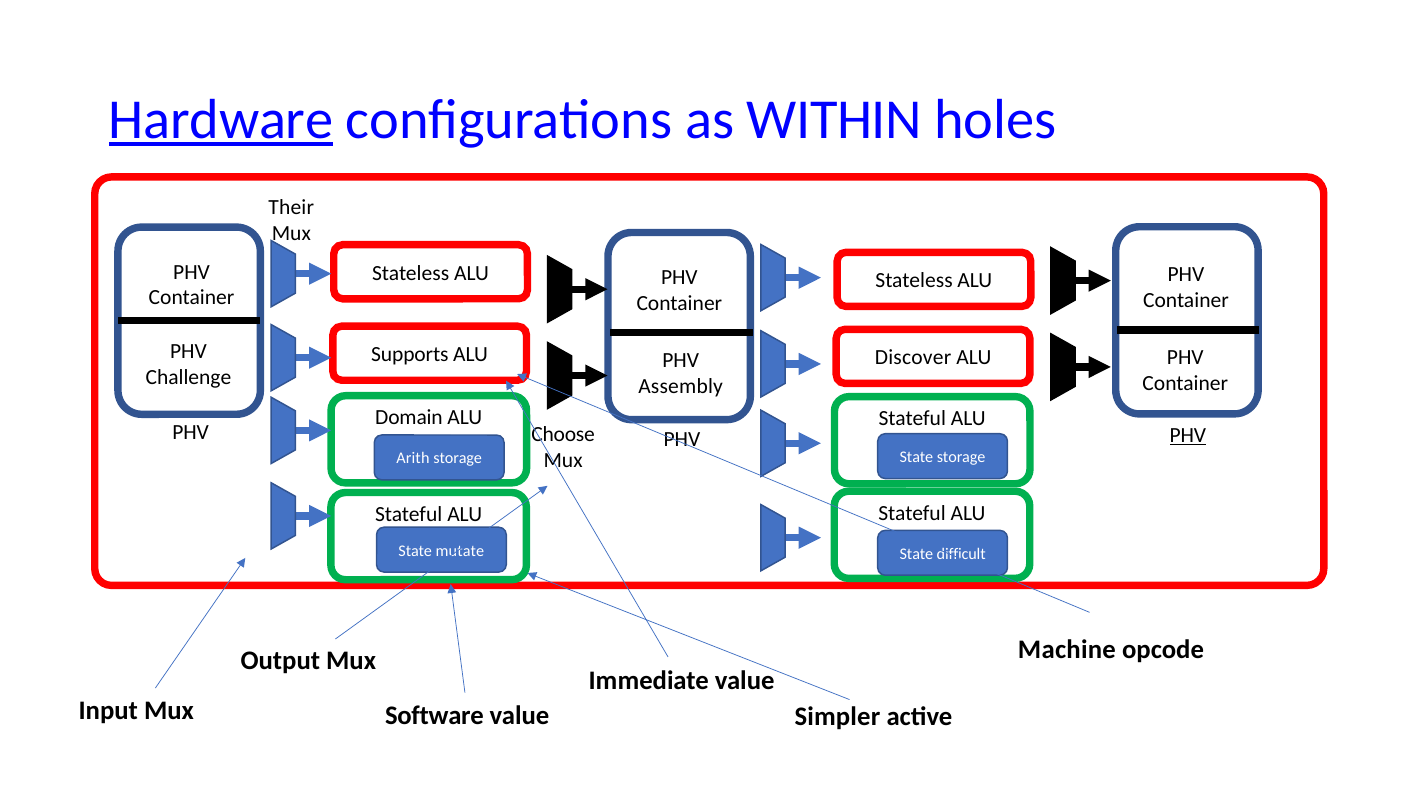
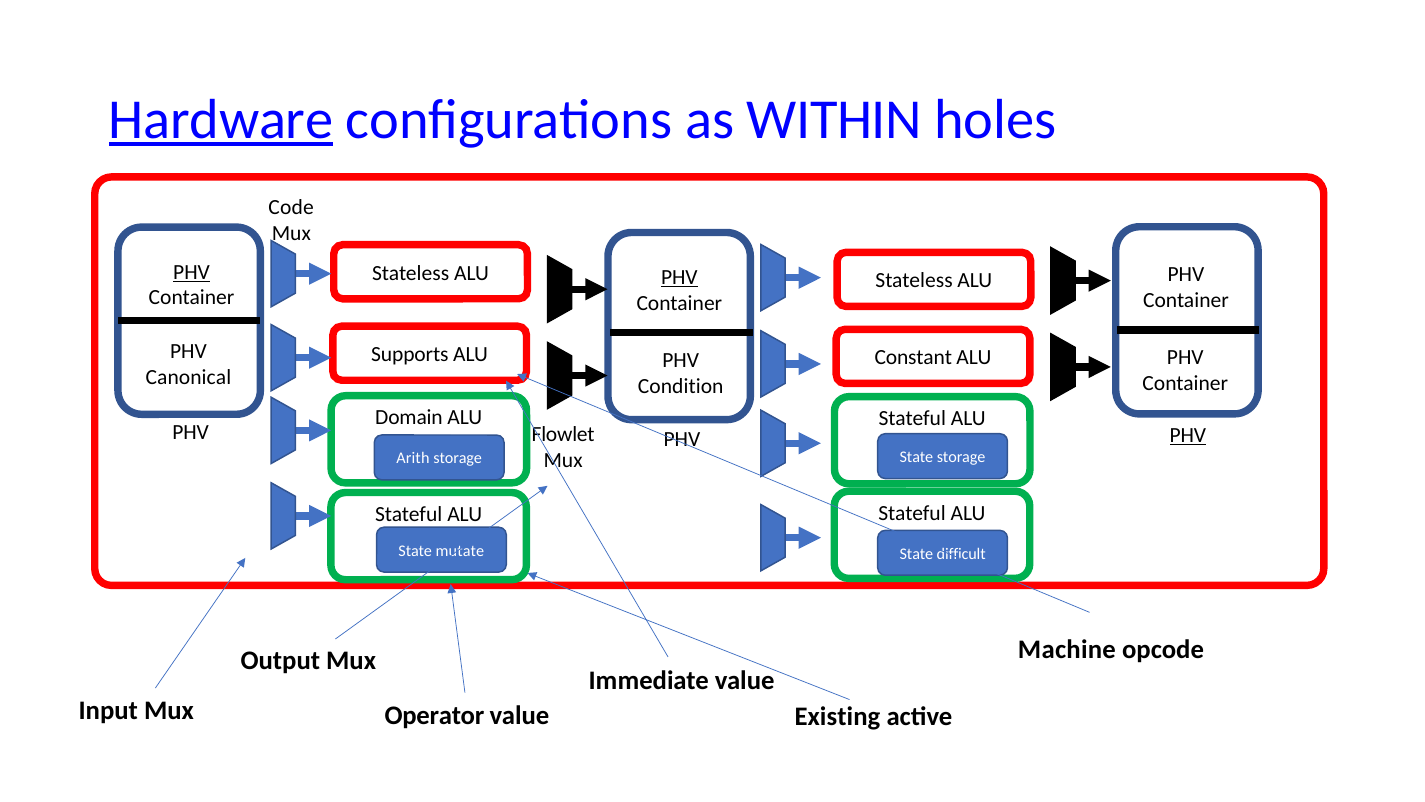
Their: Their -> Code (291, 207)
PHV underline: none -> present (192, 272)
PHV underline: none -> present (679, 277)
Discover: Discover -> Constant (913, 358)
Challenge: Challenge -> Canonical (188, 377)
Assembly: Assembly -> Condition (681, 386)
Choose: Choose -> Flowlet (563, 435)
Software: Software -> Operator (434, 716)
Simpler: Simpler -> Existing (837, 716)
